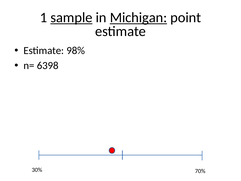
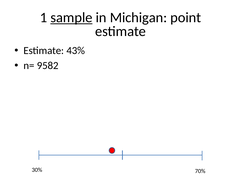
Michigan underline: present -> none (138, 18)
98%: 98% -> 43% (76, 51)
6398: 6398 -> 9582 (48, 66)
